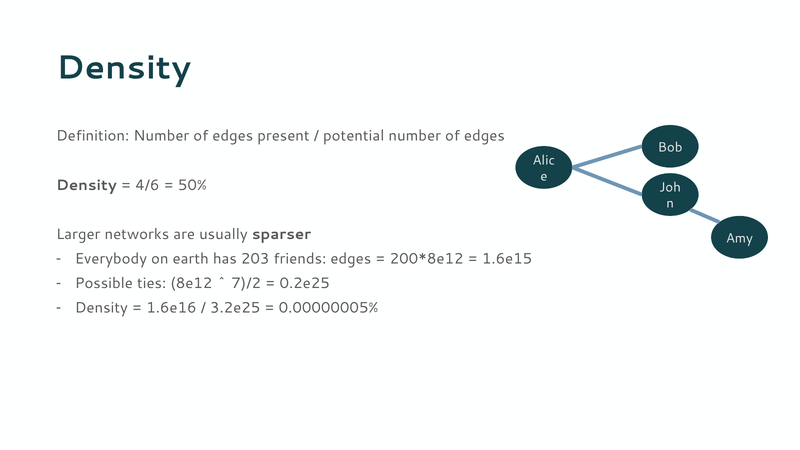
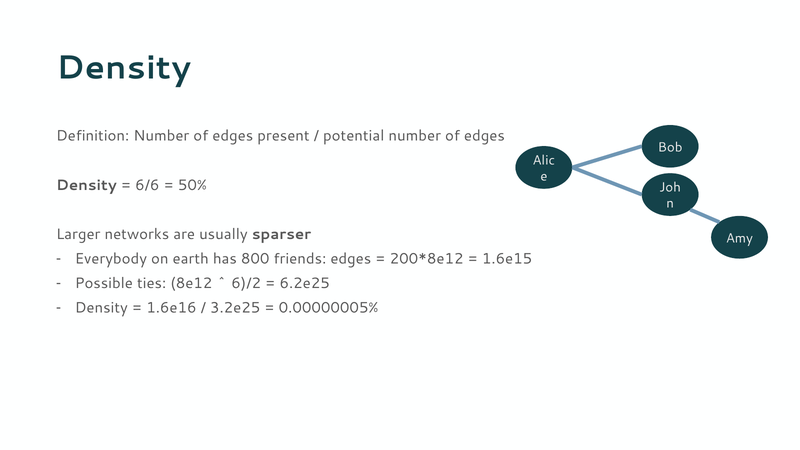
4/6: 4/6 -> 6/6 (147, 185)
203: 203 -> 800 (255, 259)
7)/2: 7)/2 -> 6)/2 (246, 283)
0.2e25: 0.2e25 -> 6.2e25 (305, 283)
